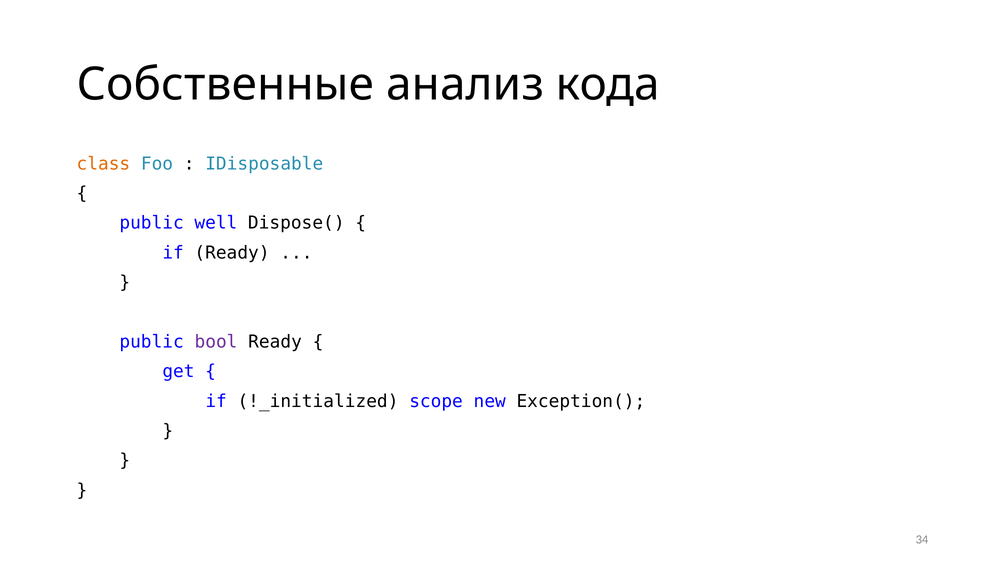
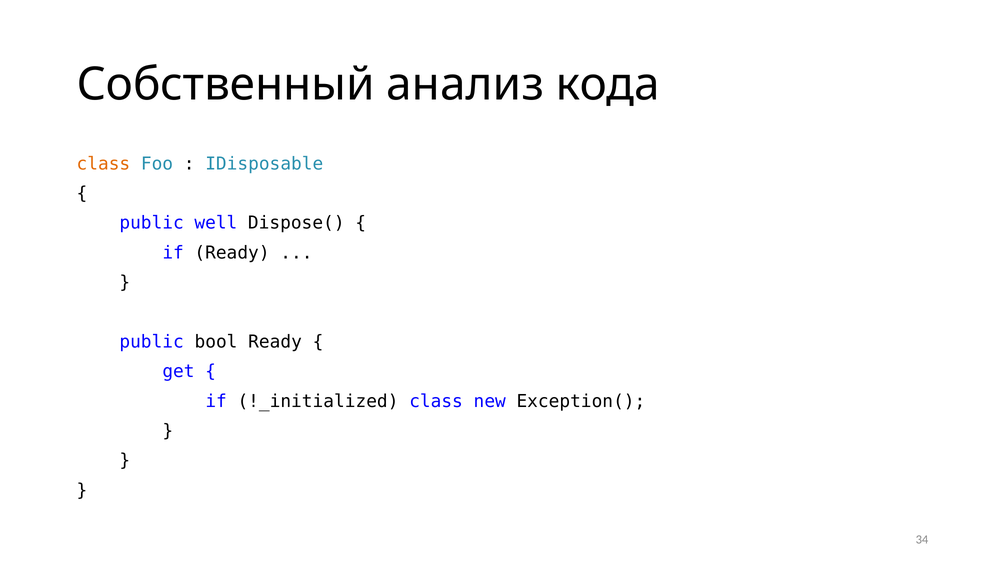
Собственные: Собственные -> Собственный (226, 84)
bool colour: purple -> black (216, 342)
!_initialized scope: scope -> class (436, 401)
